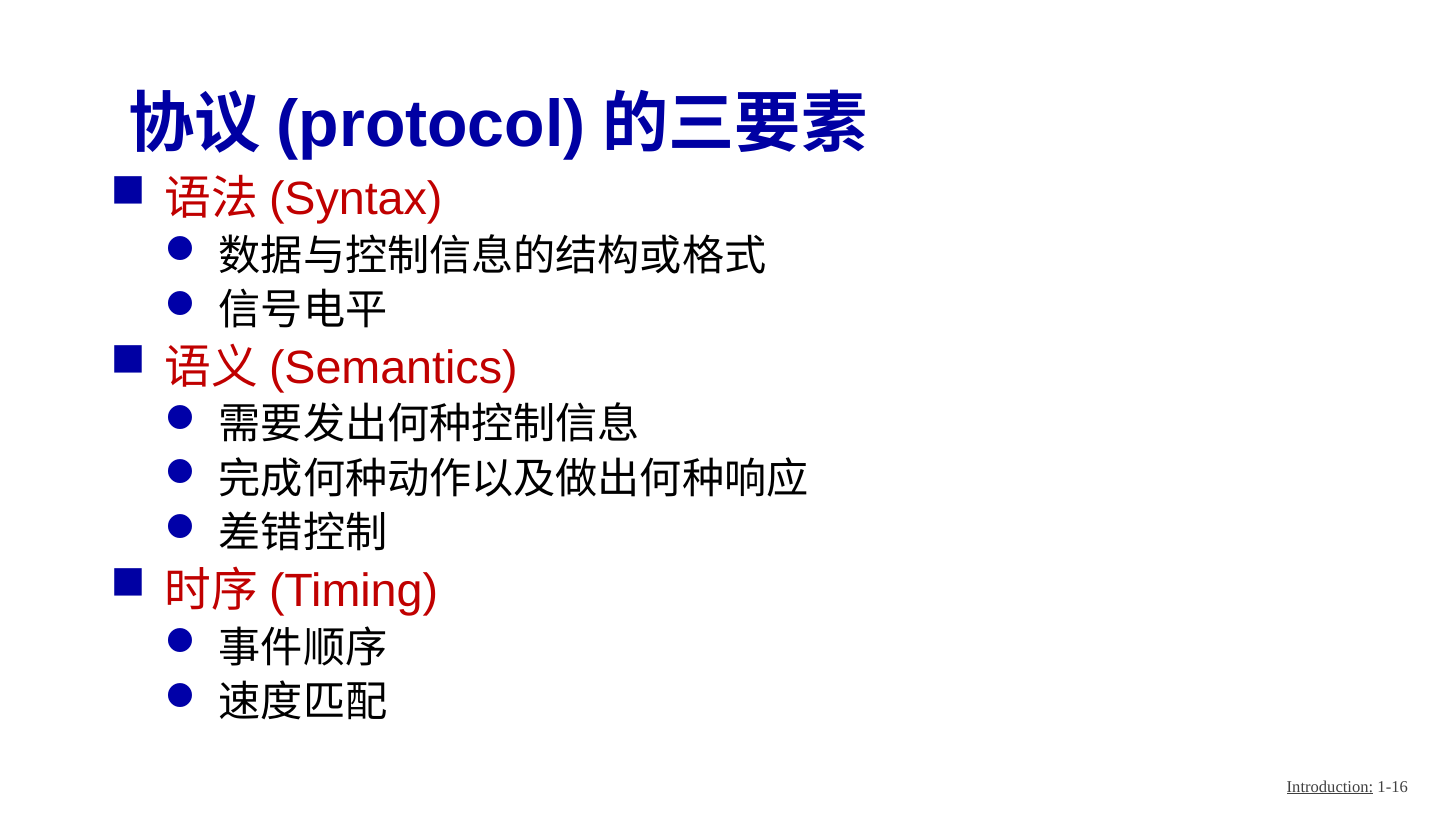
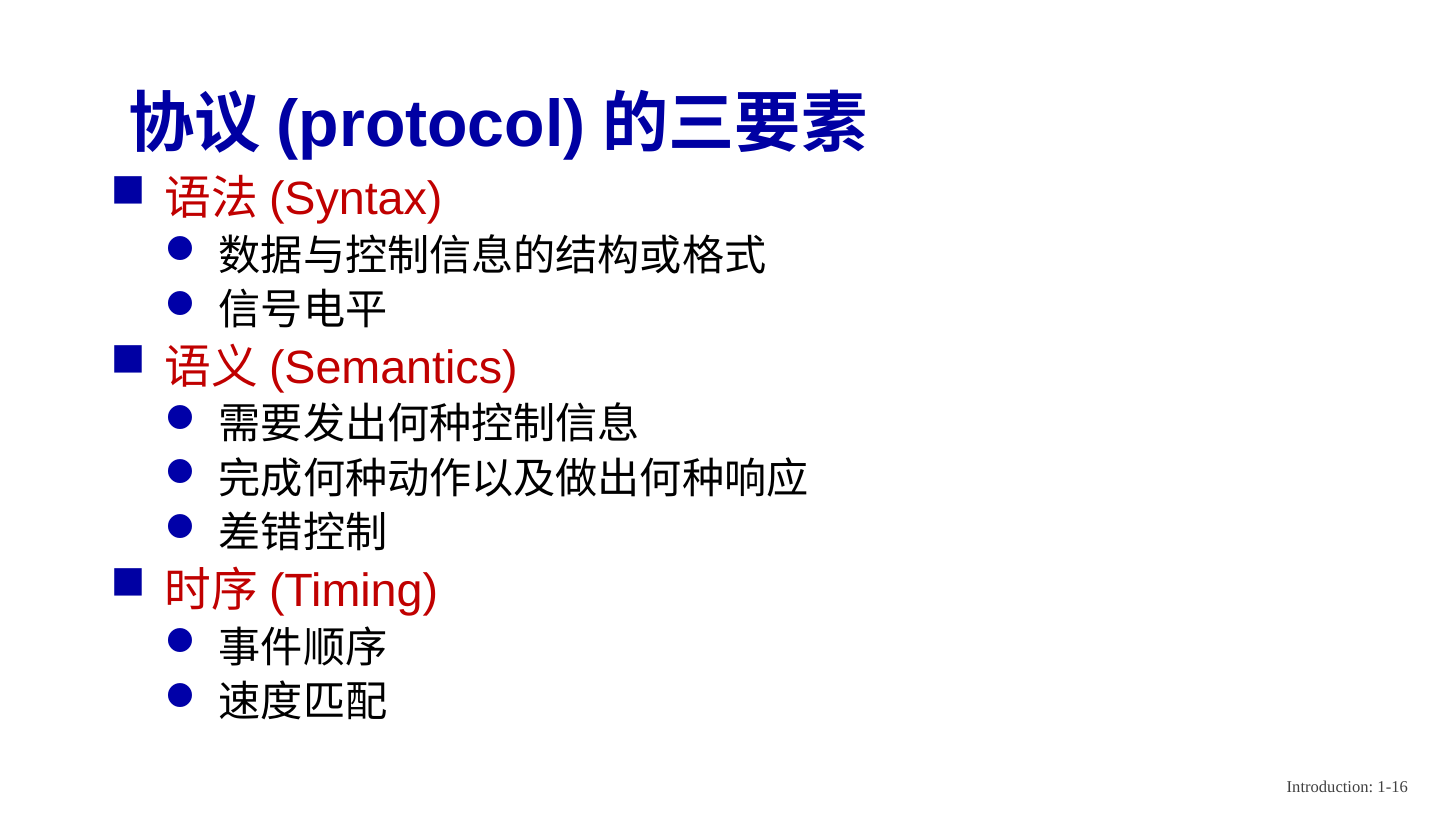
Introduction underline: present -> none (1330, 787)
